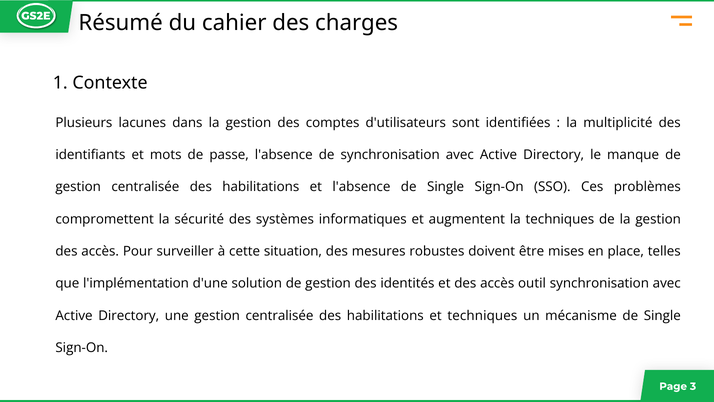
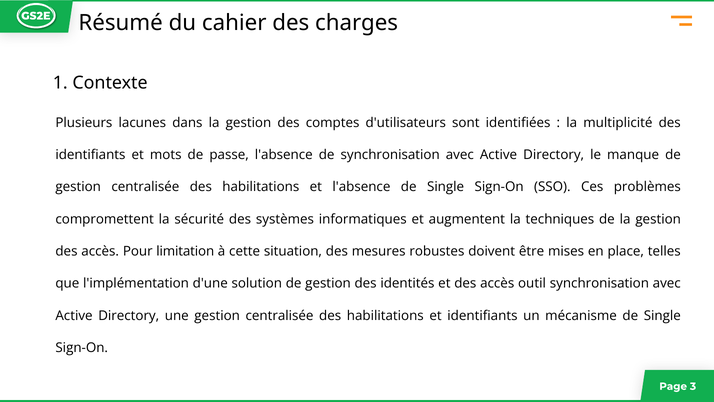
surveiller: surveiller -> limitation (185, 251)
et techniques: techniques -> identifiants (482, 315)
